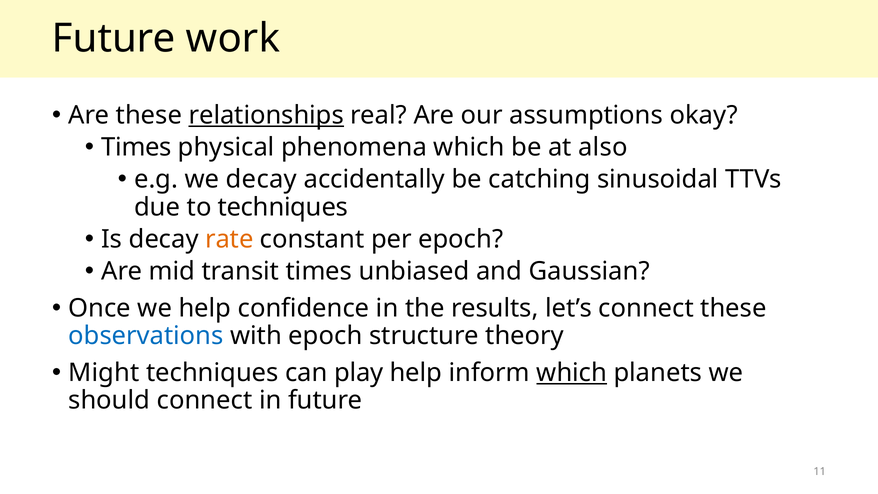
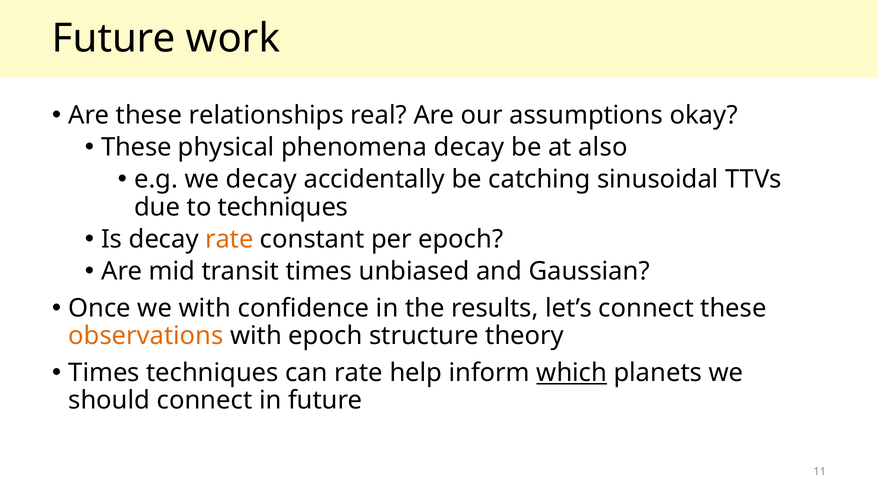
relationships underline: present -> none (266, 115)
Times: Times -> These (136, 147)
phenomena which: which -> decay (469, 147)
we help: help -> with (205, 308)
observations colour: blue -> orange (146, 336)
Might: Might -> Times (104, 373)
can play: play -> rate (359, 373)
